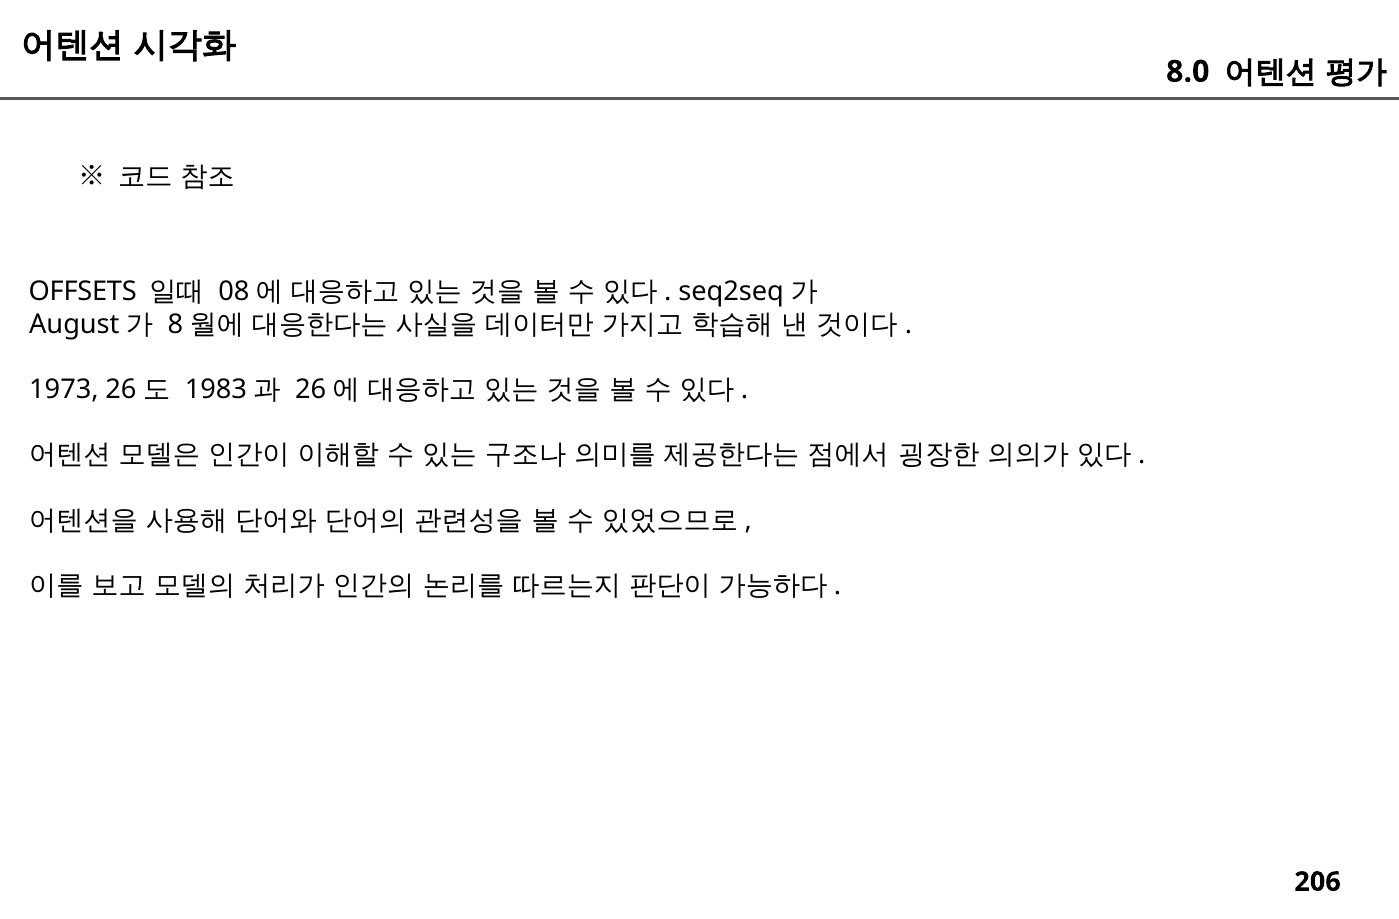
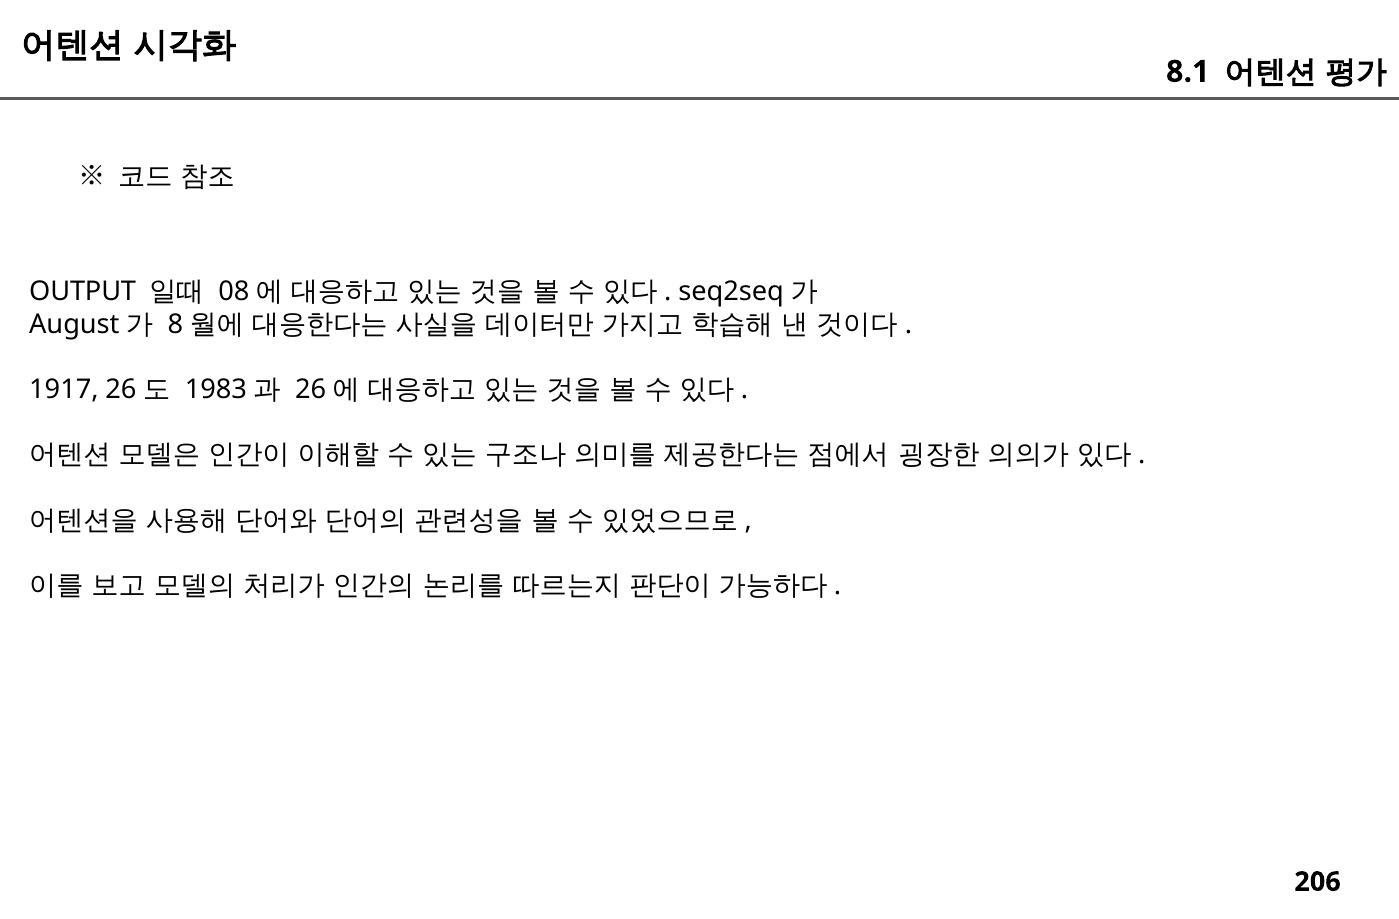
8.0: 8.0 -> 8.1 (1188, 72)
OFFSETS: OFFSETS -> OUTPUT (83, 292)
1973: 1973 -> 1917 (64, 390)
